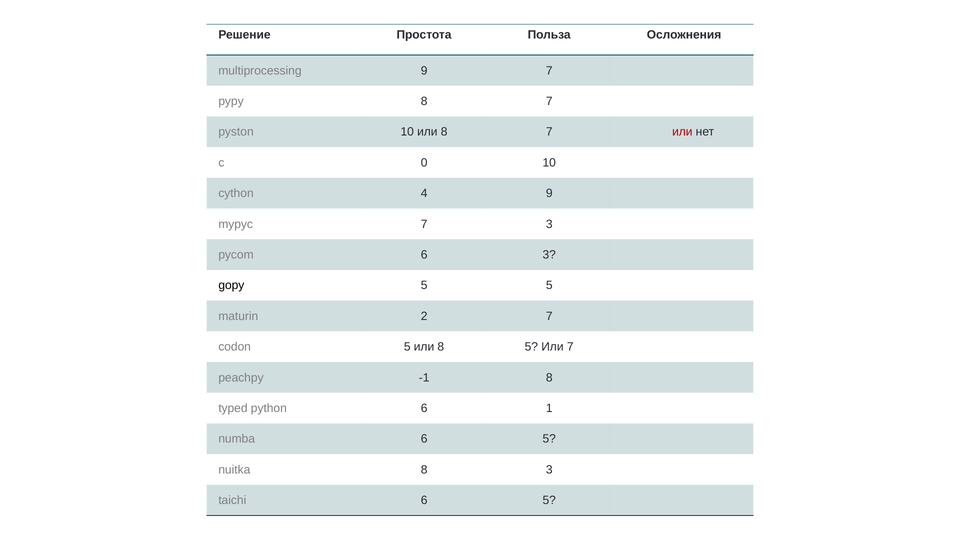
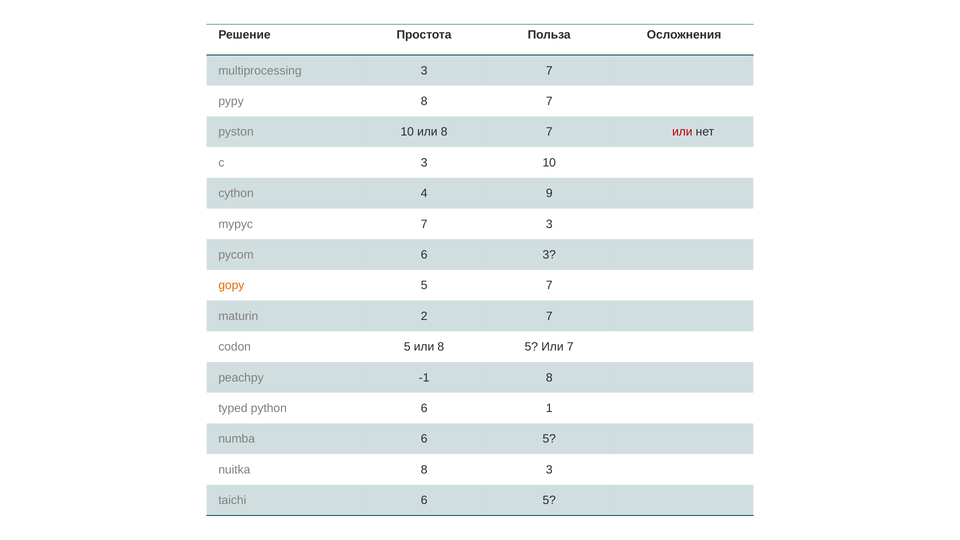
multiprocessing 9: 9 -> 3 (424, 71)
c 0: 0 -> 3 (424, 163)
gopy colour: black -> orange (231, 285)
5 5: 5 -> 7 (549, 285)
